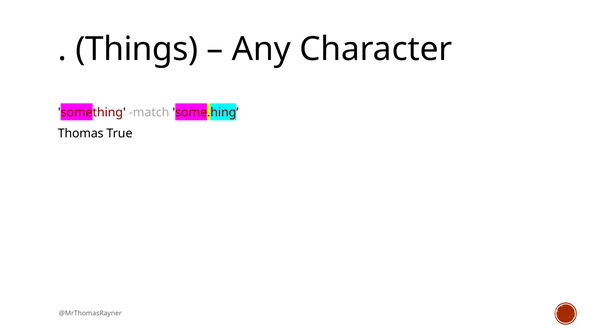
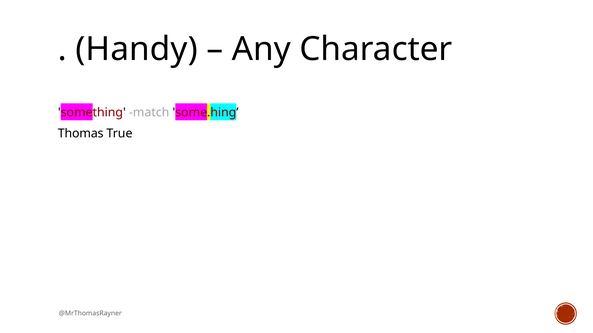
Things: Things -> Handy (137, 49)
